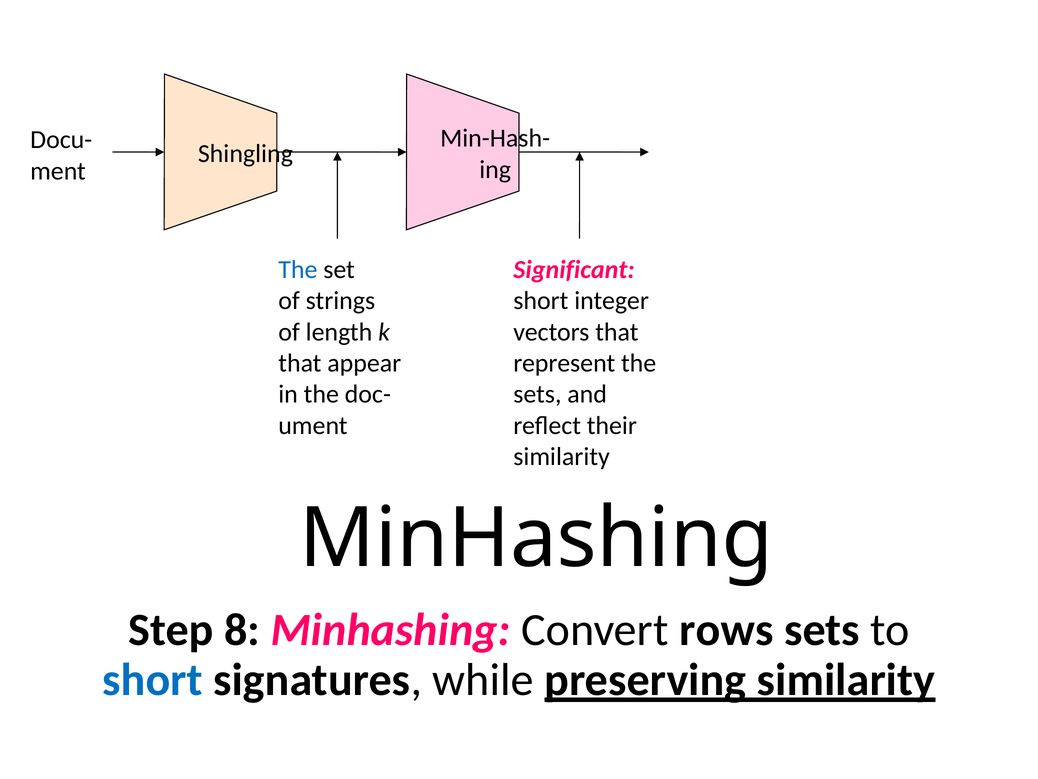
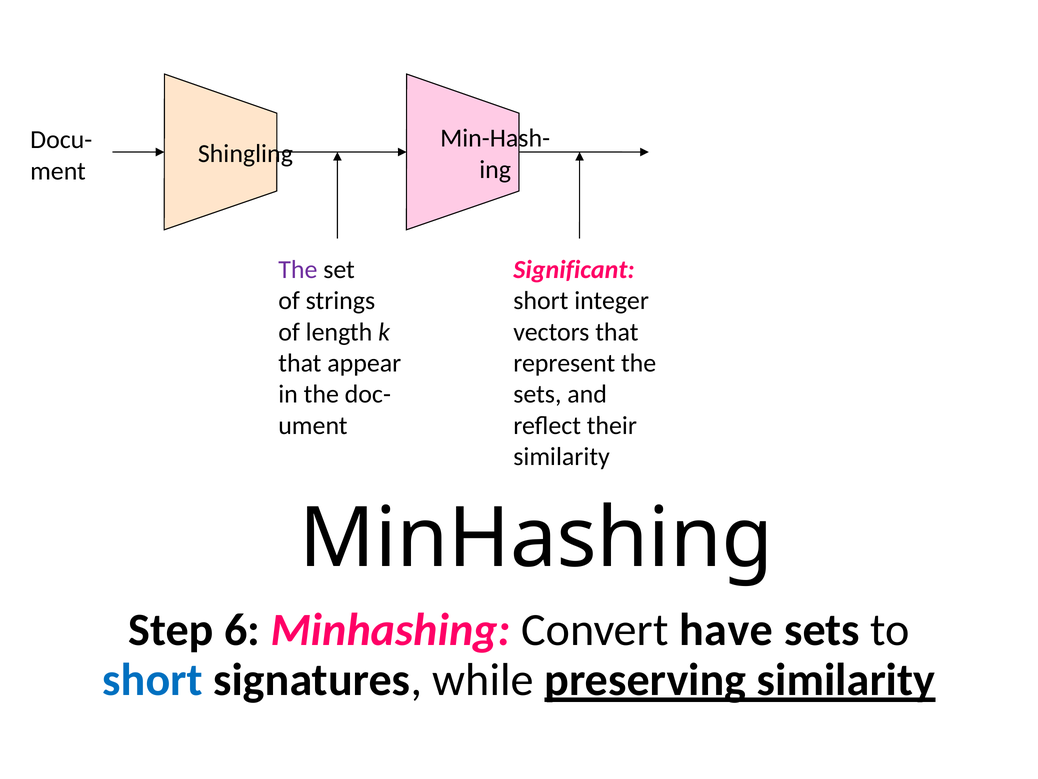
The colour: blue -> purple (298, 270)
8: 8 -> 6 (242, 629)
rows: rows -> have (726, 629)
